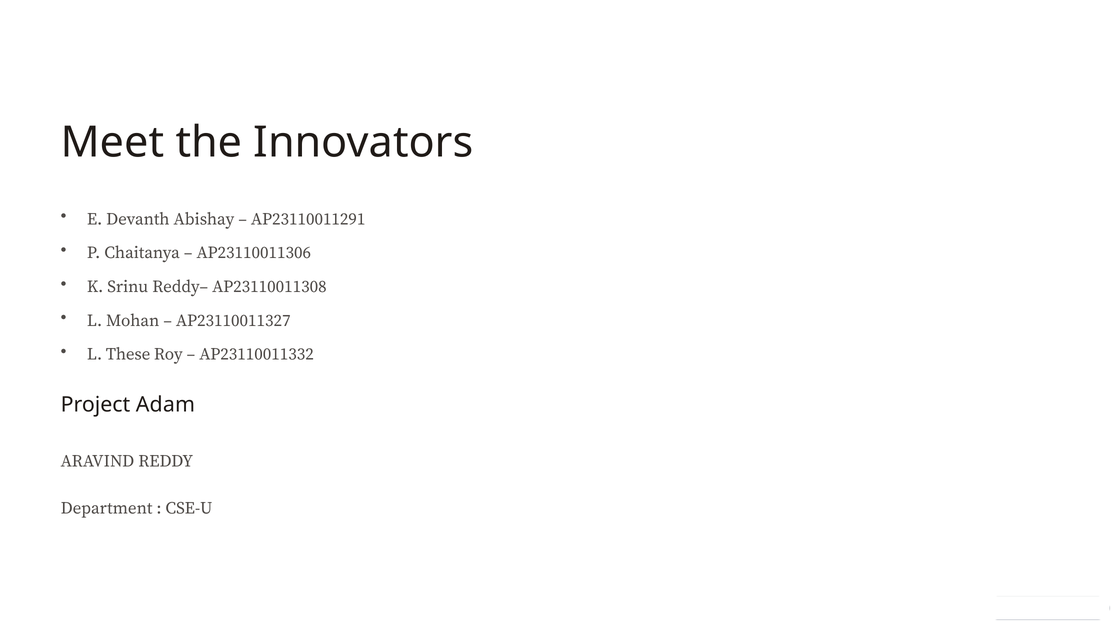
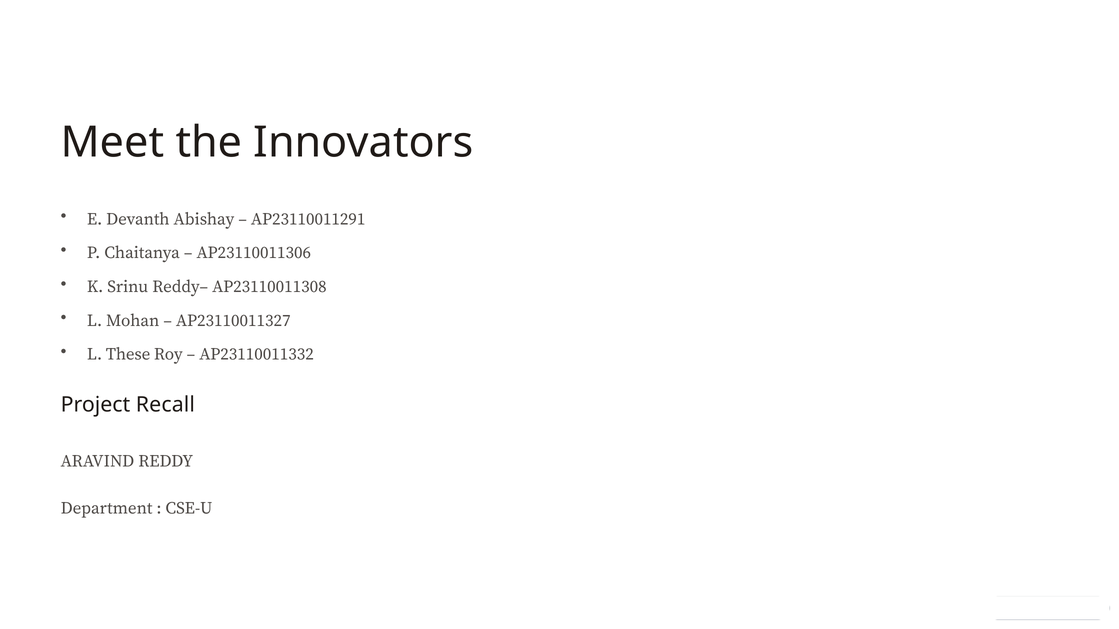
Adam: Adam -> Recall (165, 405)
